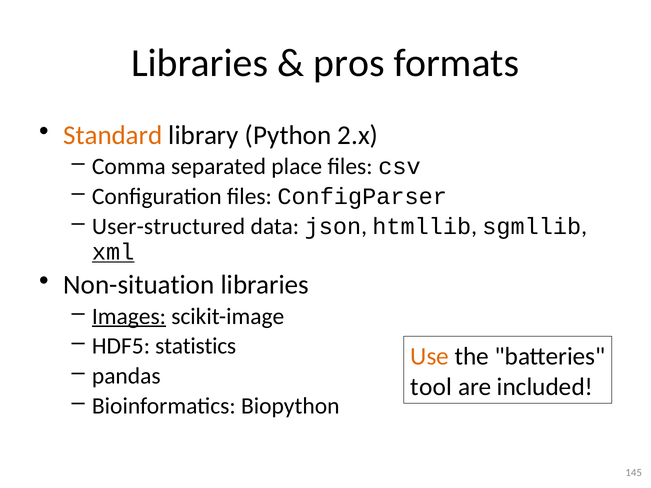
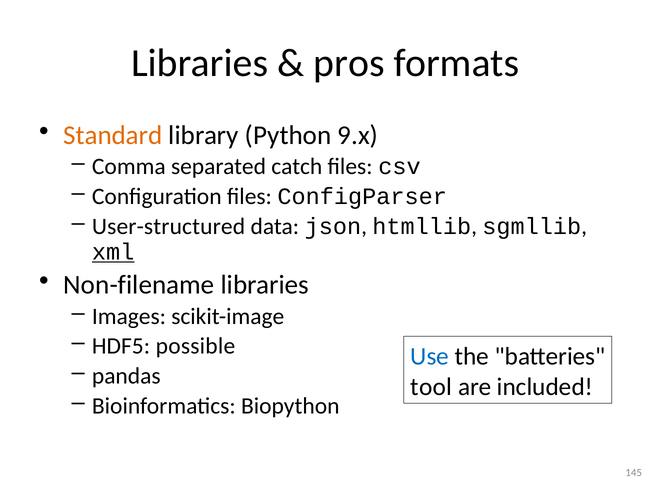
2.x: 2.x -> 9.x (358, 135)
place: place -> catch (297, 167)
Non-situation: Non-situation -> Non-filename (139, 285)
Images underline: present -> none (129, 316)
statistics: statistics -> possible (195, 346)
Use colour: orange -> blue (430, 357)
